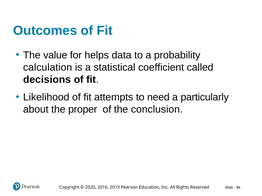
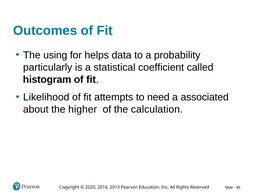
value: value -> using (55, 55)
calculation: calculation -> particularly (48, 68)
decisions: decisions -> histogram (47, 80)
particularly: particularly -> associated (205, 97)
proper: proper -> higher (83, 110)
conclusion: conclusion -> calculation (157, 110)
